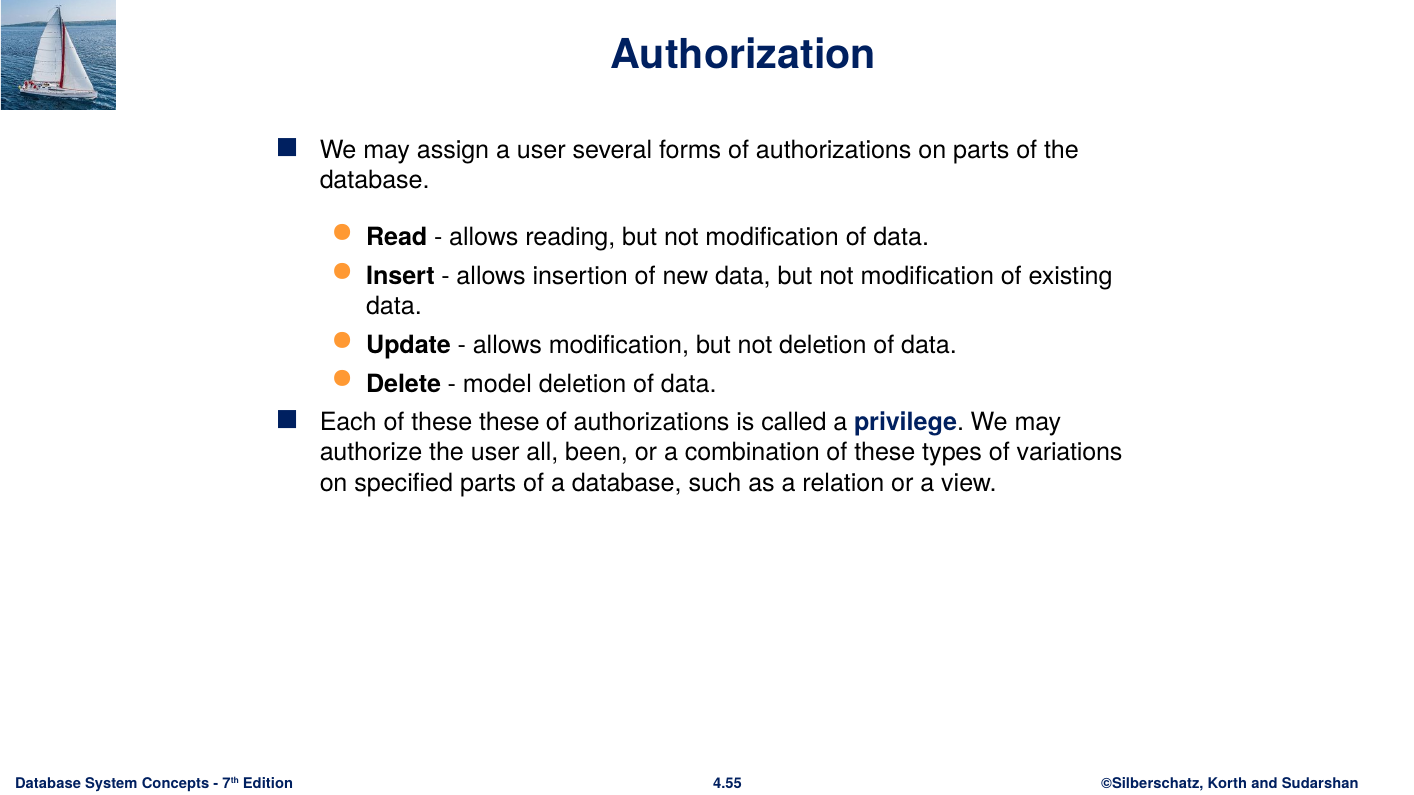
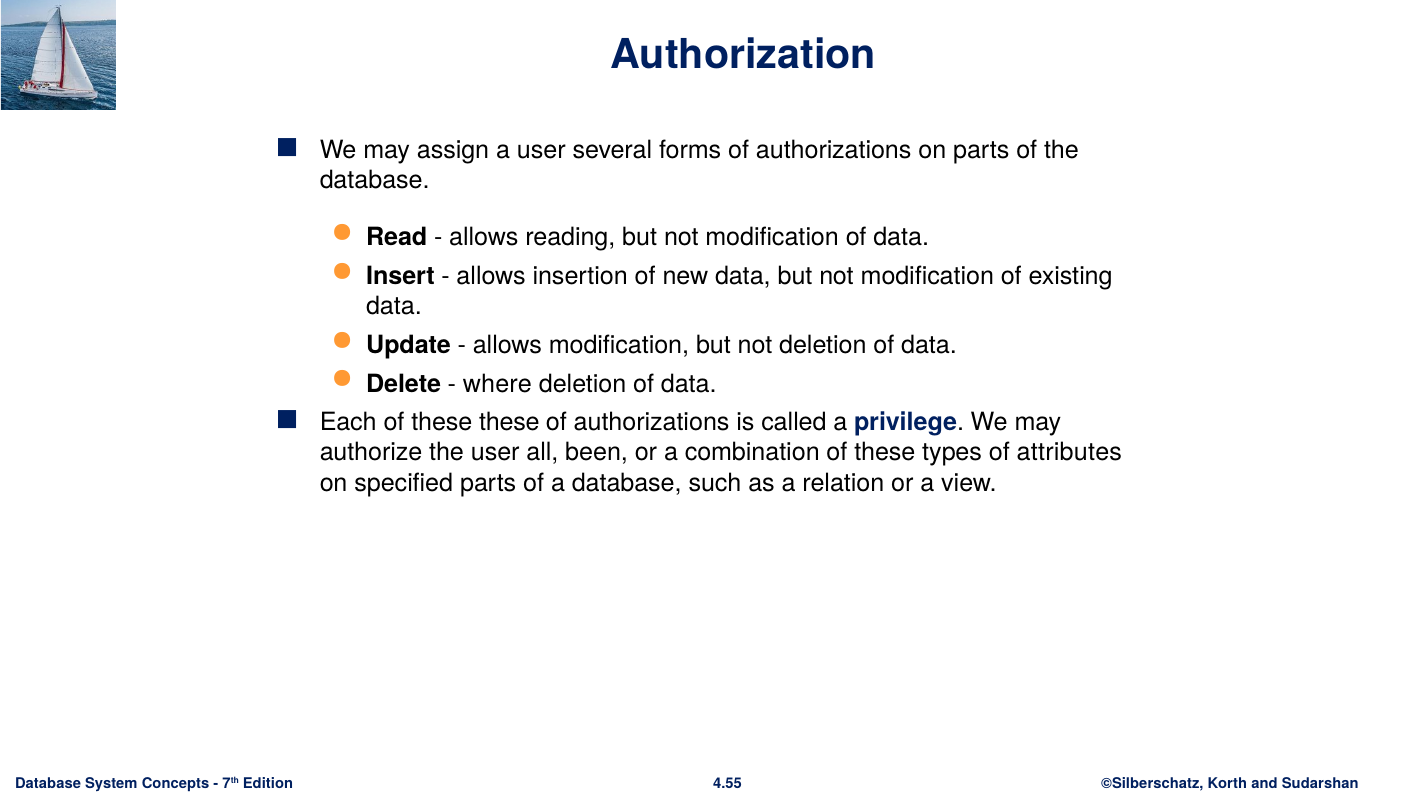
model: model -> where (497, 384)
variations: variations -> attributes (1069, 453)
